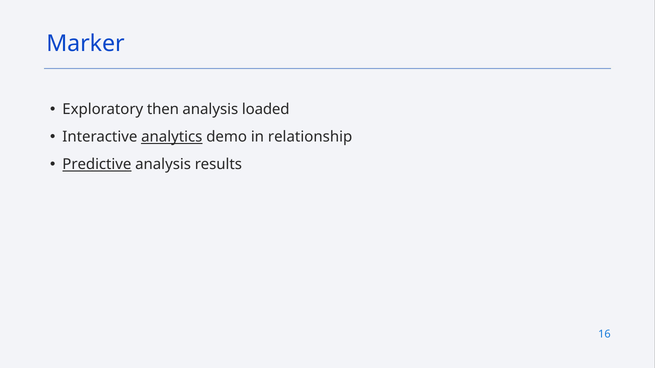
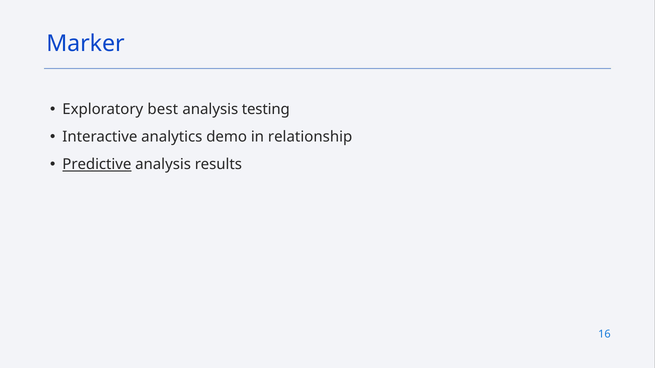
then: then -> best (163, 110)
loaded: loaded -> testing (266, 110)
analytics underline: present -> none (172, 137)
